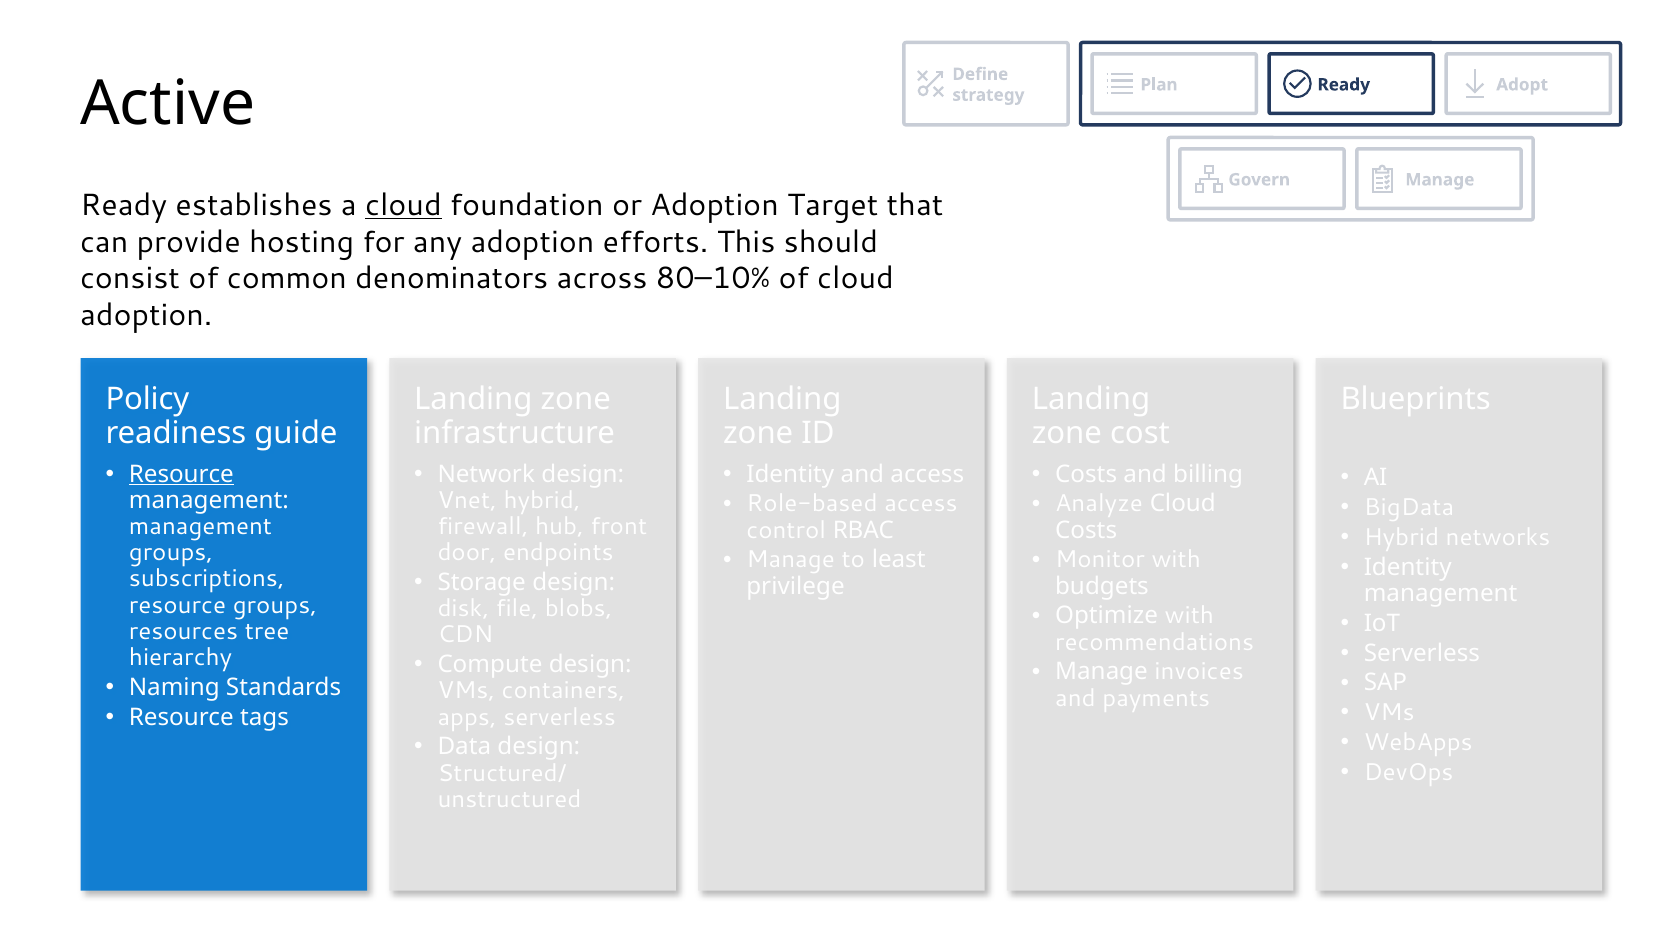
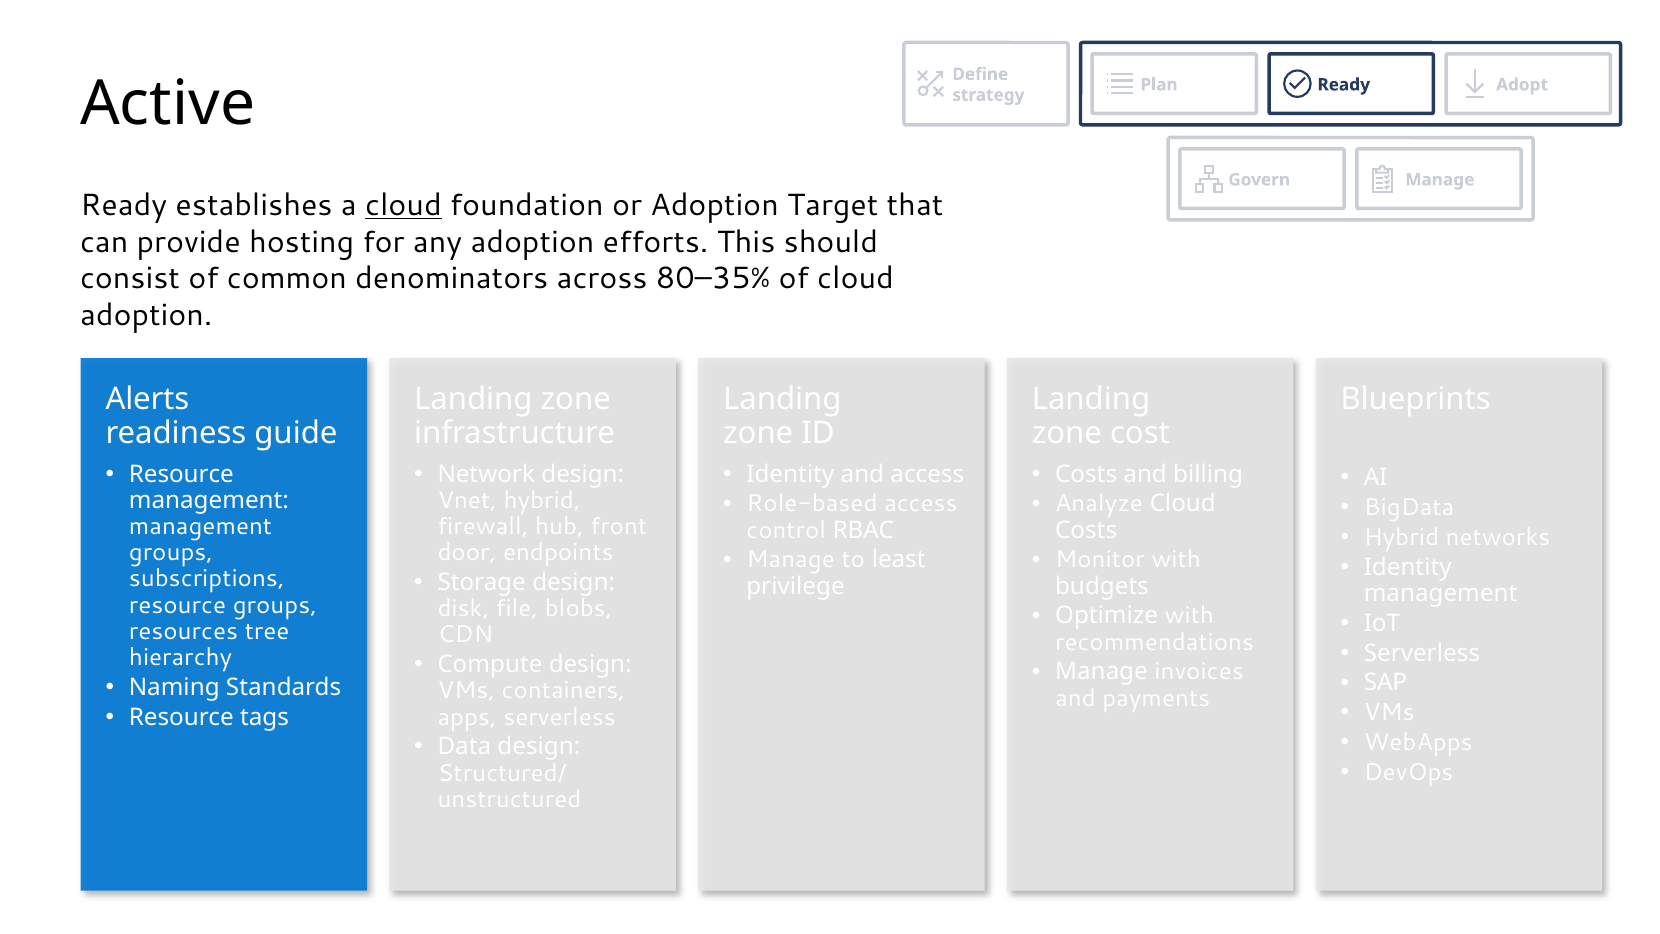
80–10%: 80–10% -> 80–35% (713, 279)
Policy: Policy -> Alerts (147, 400)
Resource underline: present -> none (181, 474)
